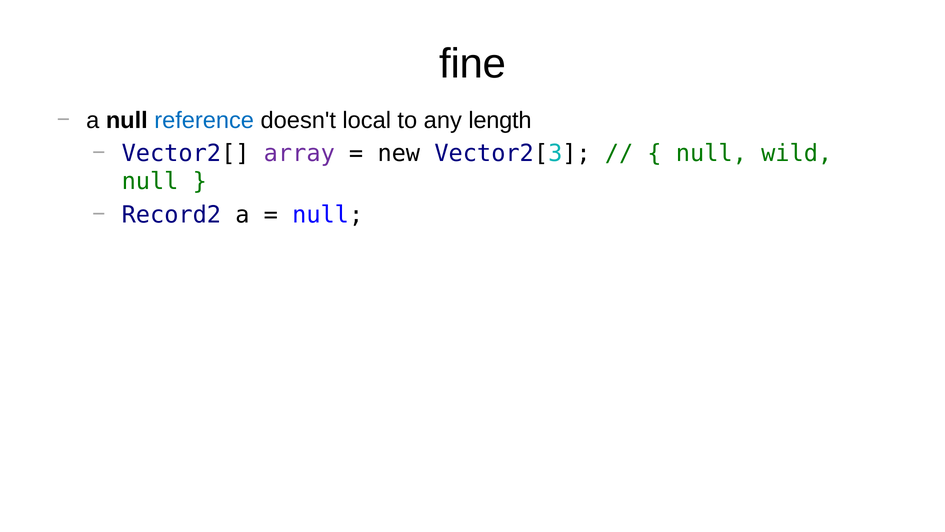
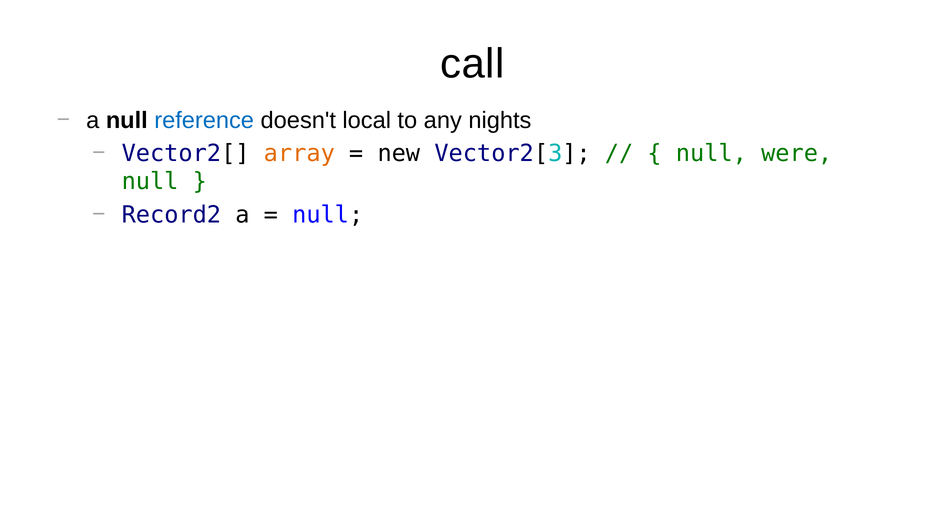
fine: fine -> call (472, 64)
length: length -> nights (500, 120)
array colour: purple -> orange (299, 153)
wild: wild -> were (797, 153)
